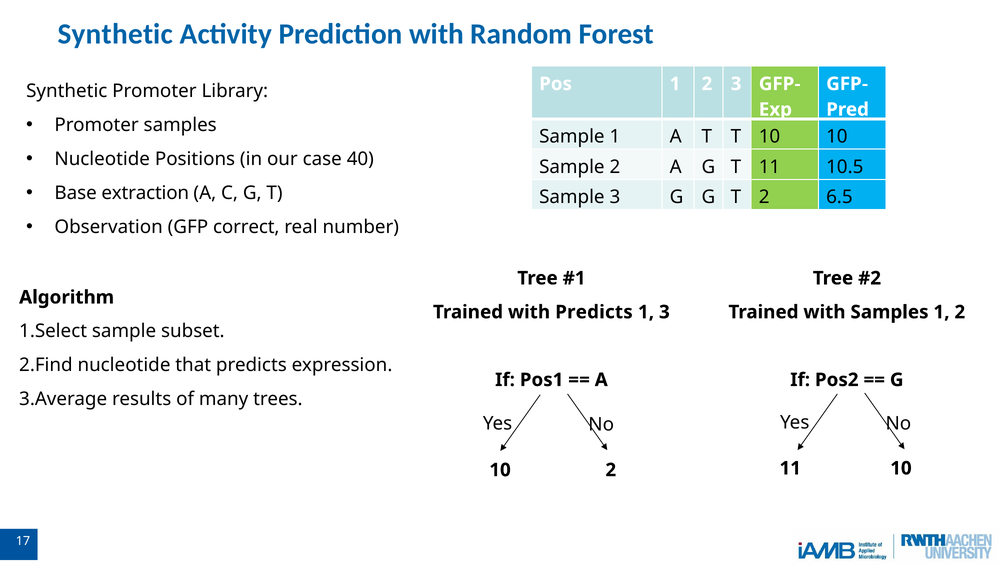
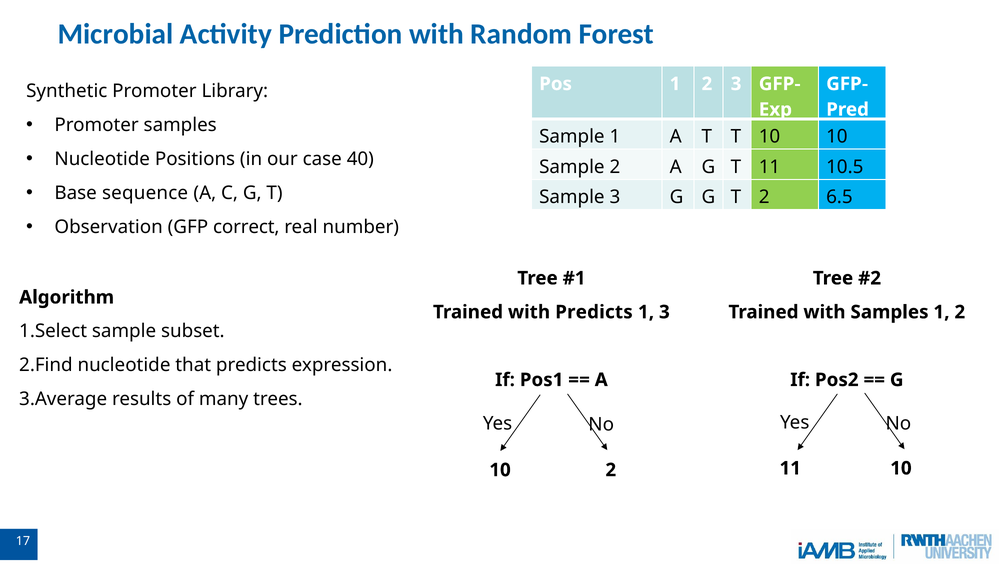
Synthetic: Synthetic -> Microbial (116, 34)
extraction: extraction -> sequence (145, 193)
